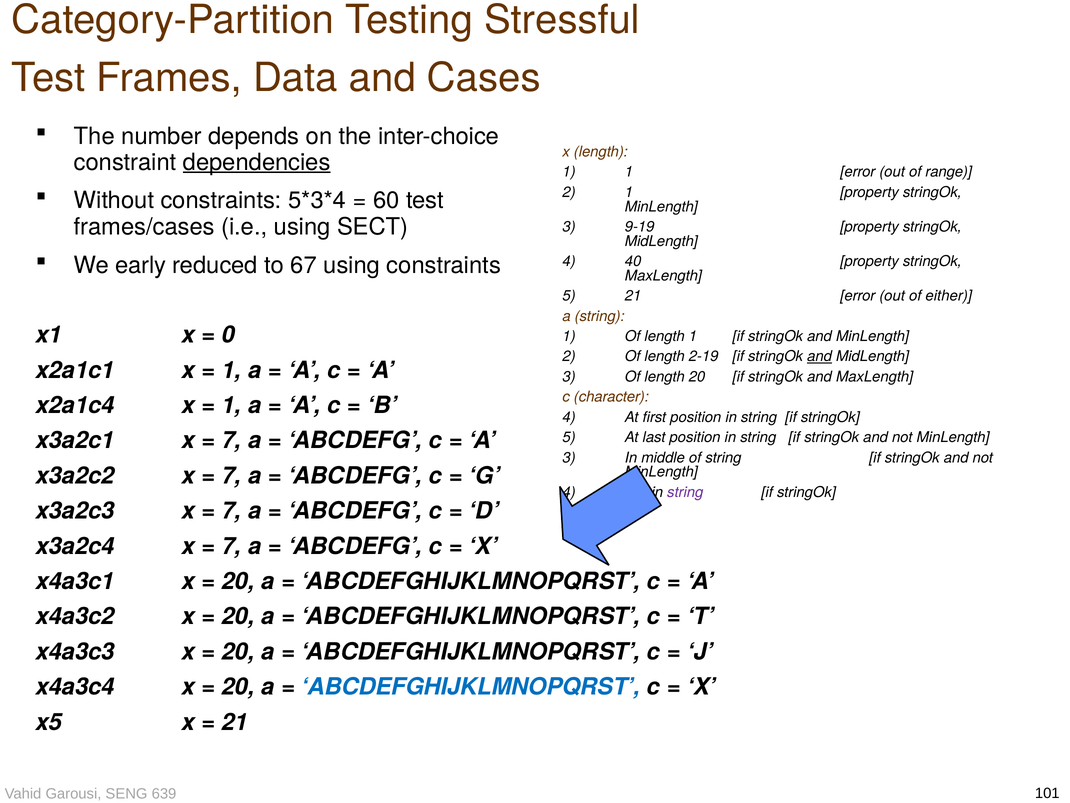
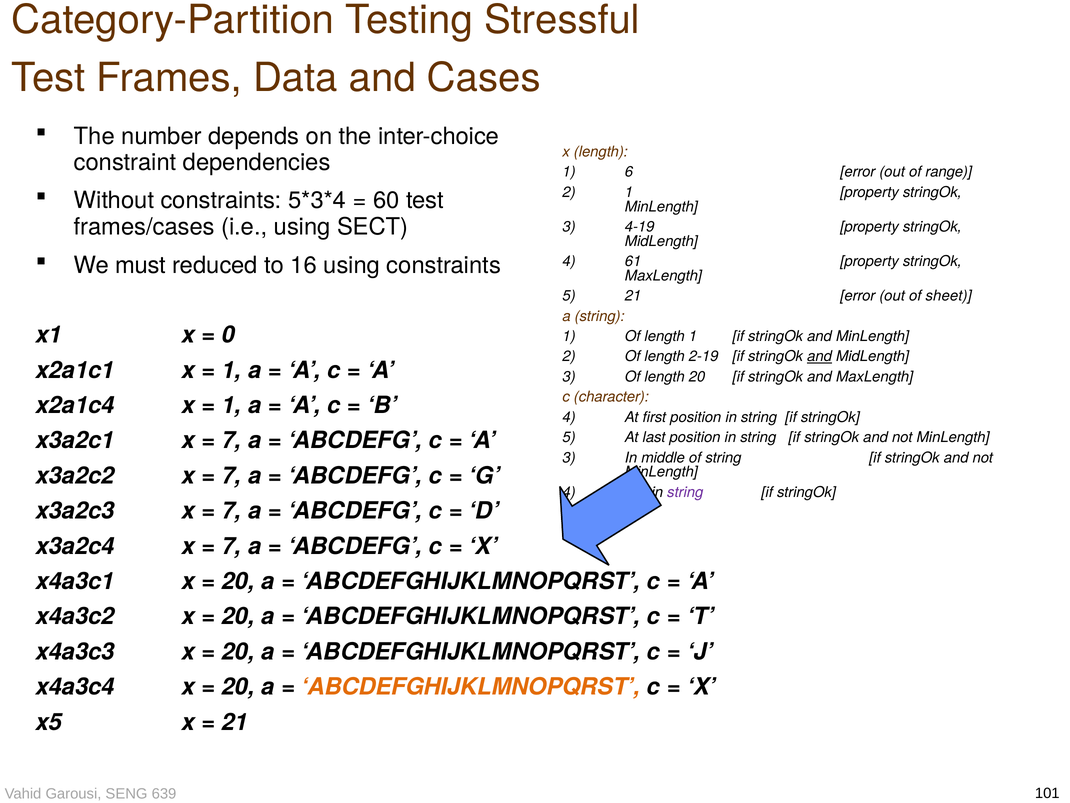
dependencies underline: present -> none (257, 162)
1 1: 1 -> 6 (629, 172)
9-19: 9-19 -> 4-19 (640, 227)
early: early -> must (141, 265)
67: 67 -> 16 (304, 265)
40: 40 -> 61 (633, 261)
either: either -> sheet (949, 296)
ABCDEFGHIJKLMNOPQRST colour: blue -> orange (471, 687)
